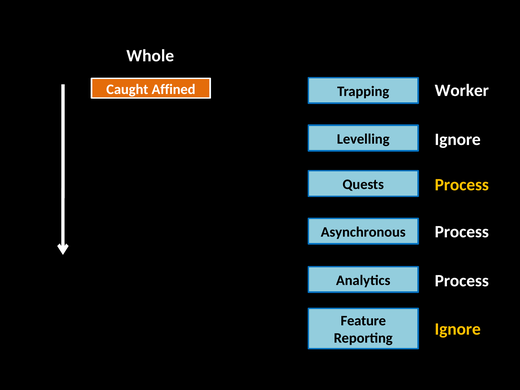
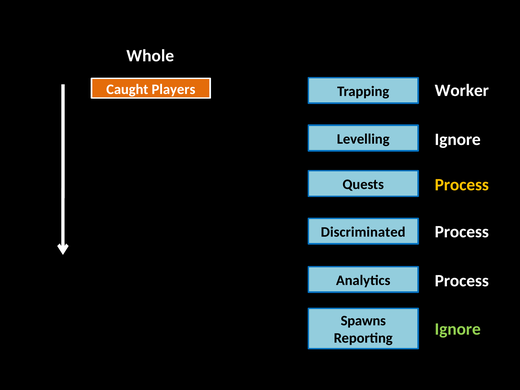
Affined: Affined -> Players (173, 89)
Asynchronous: Asynchronous -> Discriminated (363, 232)
Feature: Feature -> Spawns (363, 321)
Ignore colour: yellow -> light green (458, 329)
